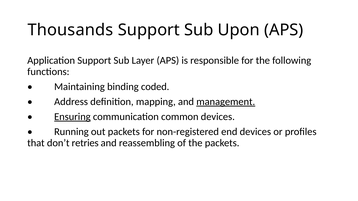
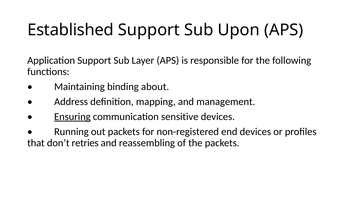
Thousands: Thousands -> Established (71, 30)
coded: coded -> about (155, 87)
management underline: present -> none (226, 102)
common: common -> sensitive (180, 117)
